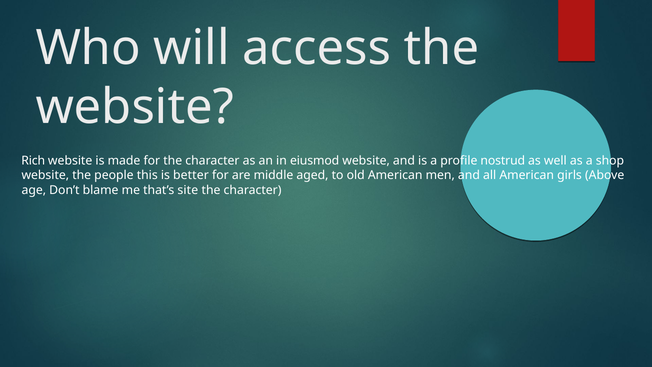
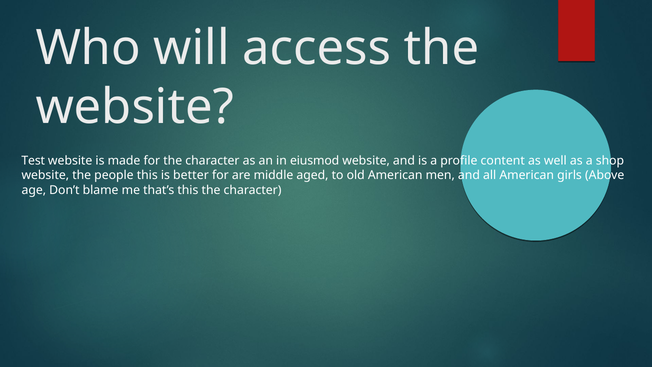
Rich: Rich -> Test (33, 161)
nostrud: nostrud -> content (503, 161)
that’s site: site -> this (188, 190)
